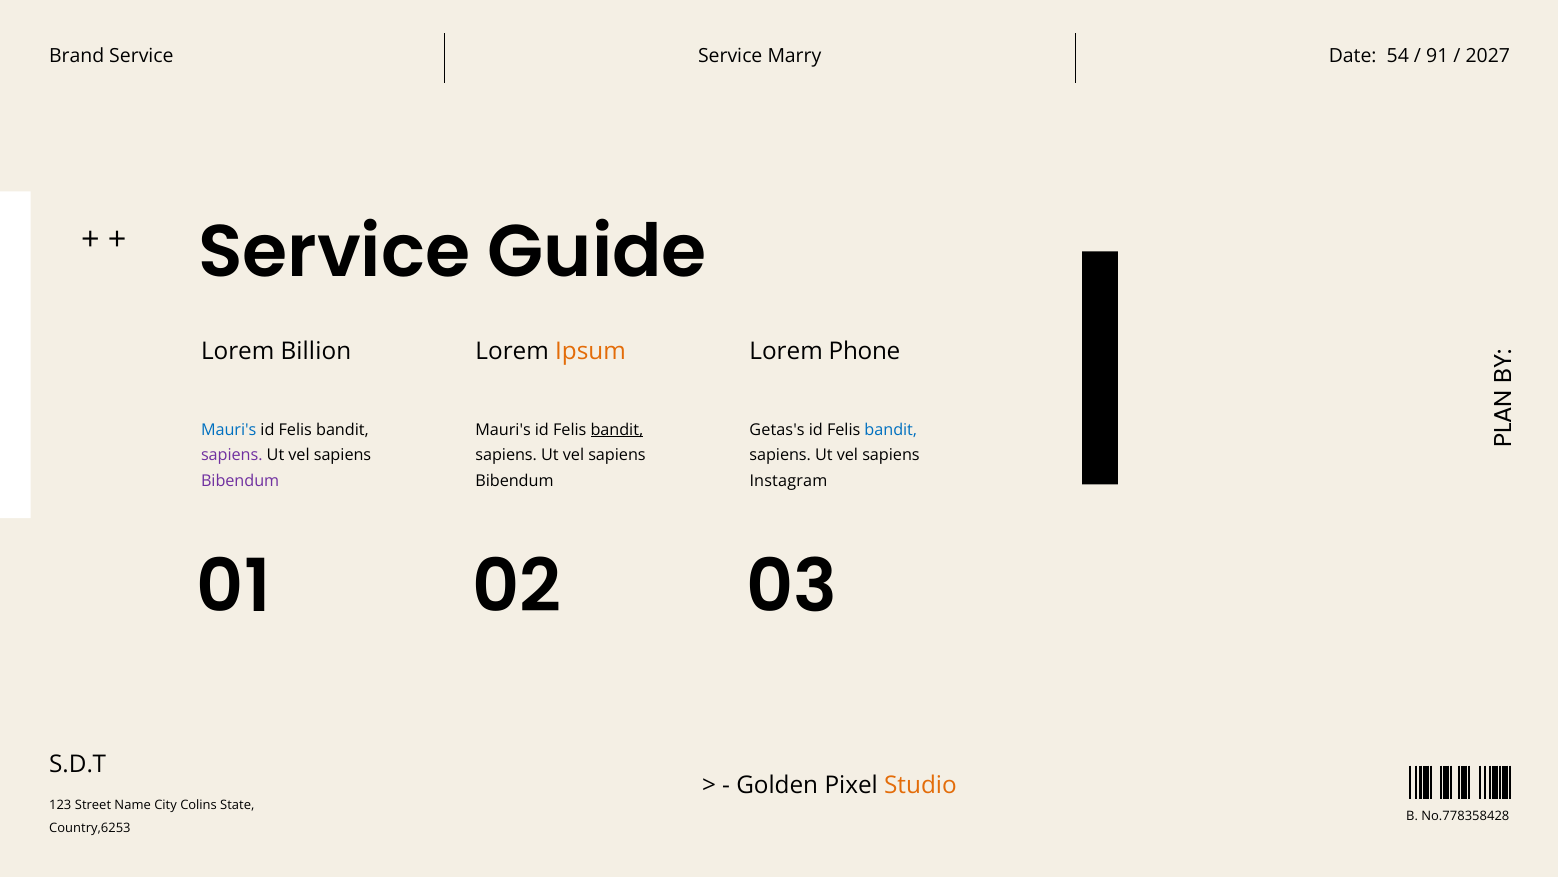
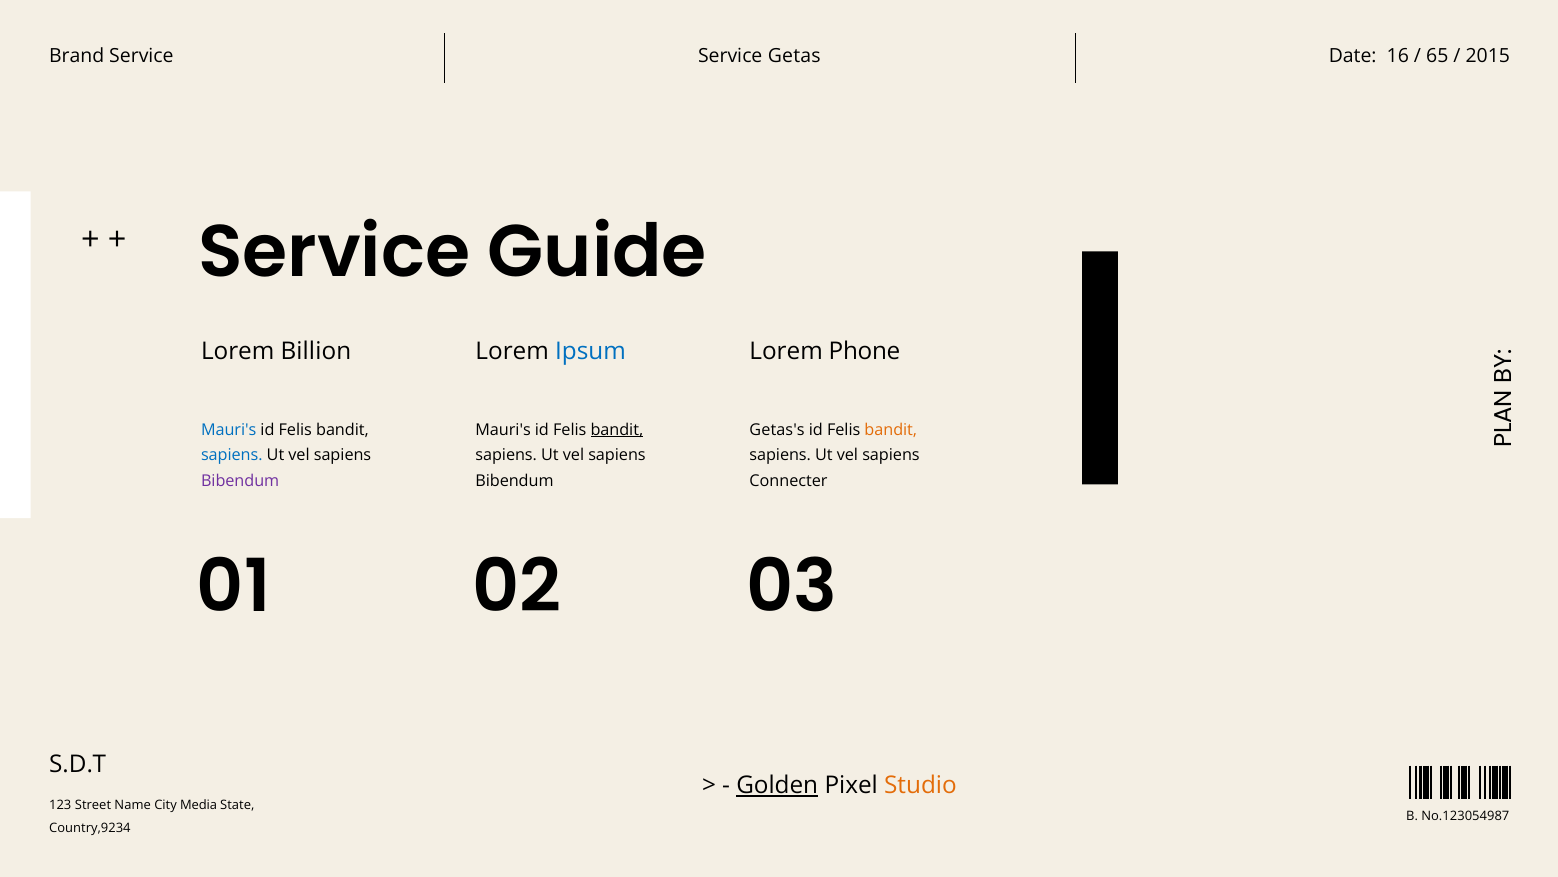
Marry: Marry -> Getas (794, 56)
54: 54 -> 16 (1398, 56)
91: 91 -> 65 (1437, 56)
2027: 2027 -> 2015 (1488, 56)
Ipsum colour: orange -> blue (590, 352)
bandit colour: blue -> orange (891, 430)
sapiens colour: purple -> blue (232, 455)
Instagram: Instagram -> Connecter (789, 480)
Golden underline: none -> present (777, 785)
Colins: Colins -> Media (199, 804)
No.778358428: No.778358428 -> No.123054987 (1465, 815)
Country,6253: Country,6253 -> Country,9234 (90, 828)
